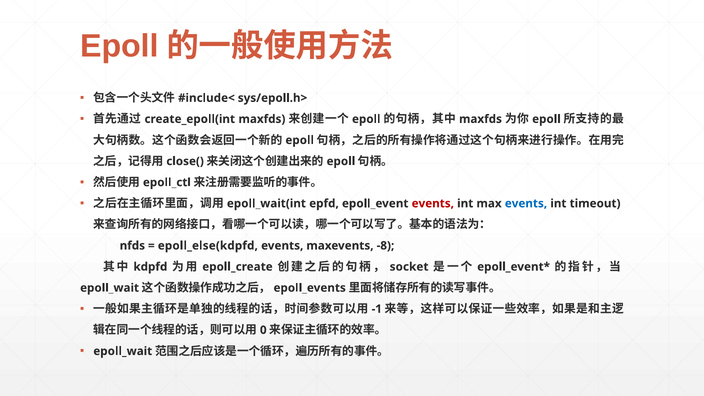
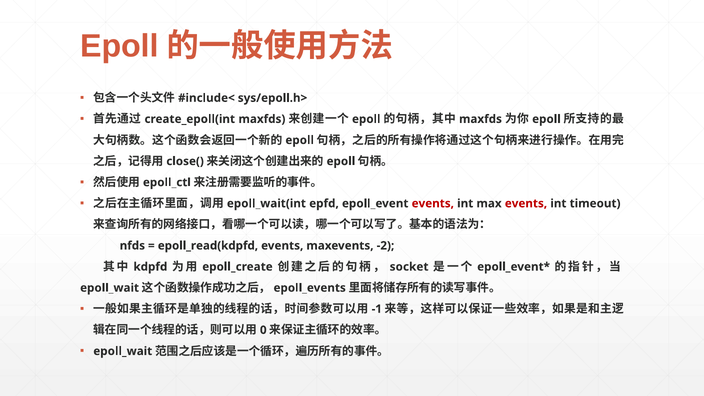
events colour: blue -> red (526, 203)
epoll_else(kdpfd: epoll_else(kdpfd -> epoll_read(kdpfd (208, 246)
-8: -8 -> -2 (385, 246)
